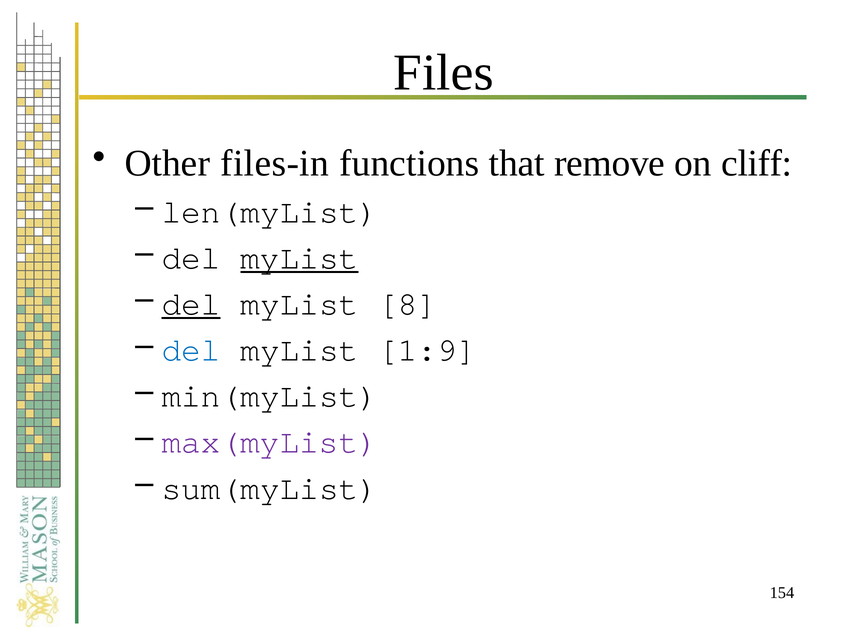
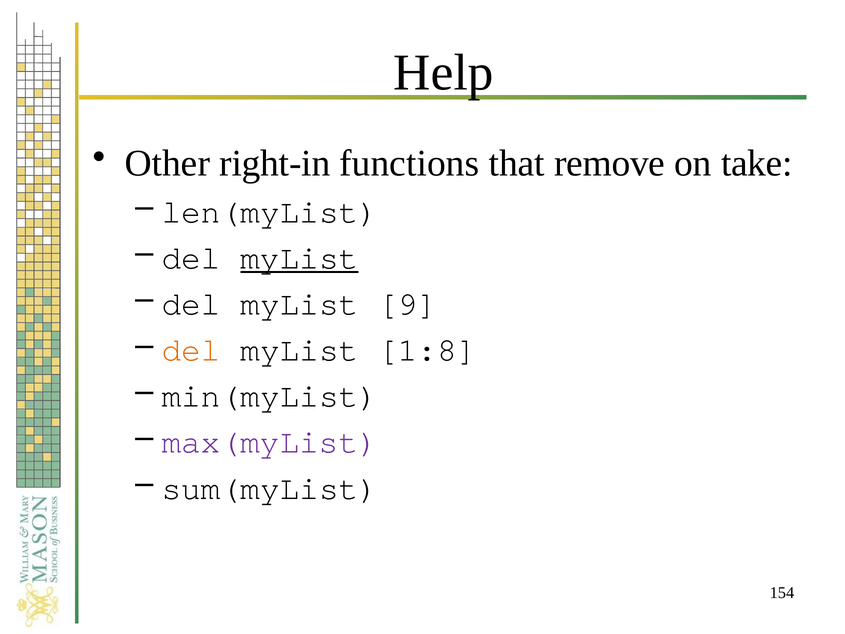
Files: Files -> Help (444, 73)
files-in: files-in -> right-in (275, 163)
cliff: cliff -> take (757, 163)
del underline: present -> none (191, 304)
8: 8 -> 9 (408, 304)
del colour: blue -> orange (191, 350)
1:9: 1:9 -> 1:8 (427, 350)
